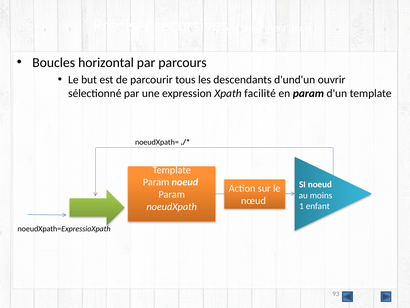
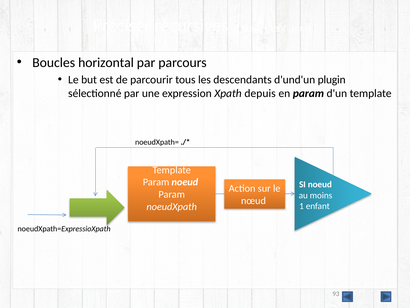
ouvrir: ouvrir -> plugin (332, 80)
facilité: facilité -> depuis (260, 93)
